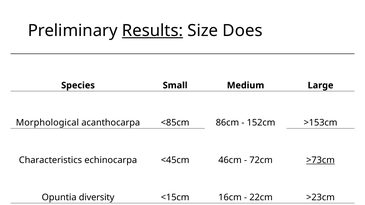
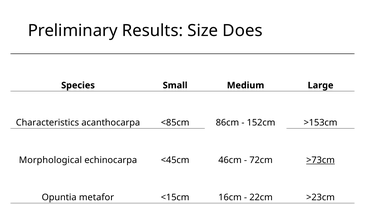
Results underline: present -> none (153, 31)
Morphological: Morphological -> Characteristics (47, 123)
Characteristics: Characteristics -> Morphological (50, 160)
diversity: diversity -> metafor (97, 198)
